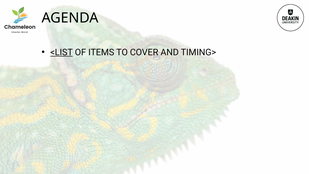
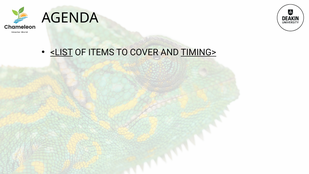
TIMING> underline: none -> present (198, 52)
